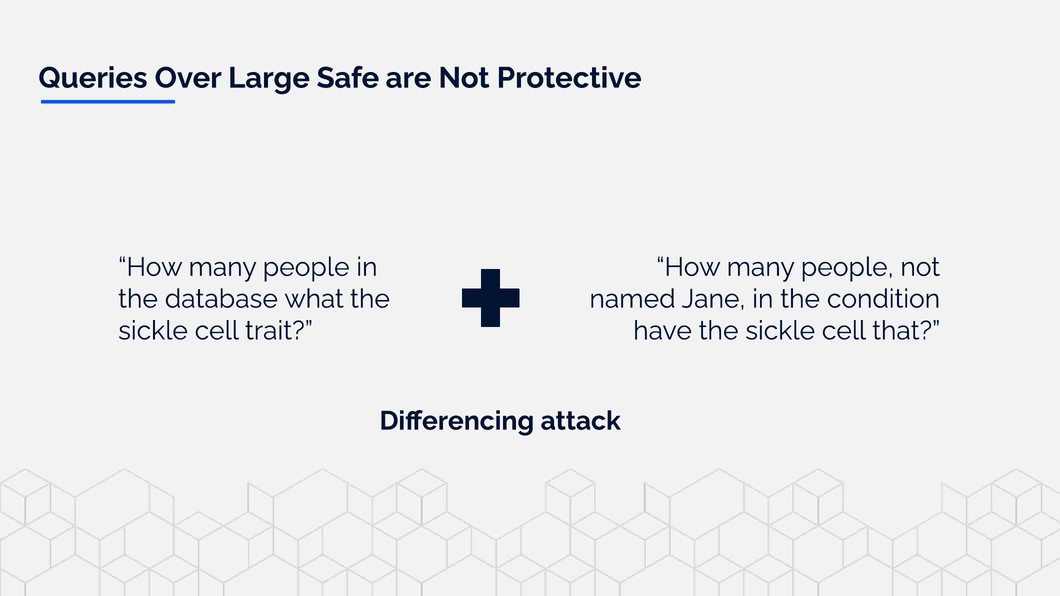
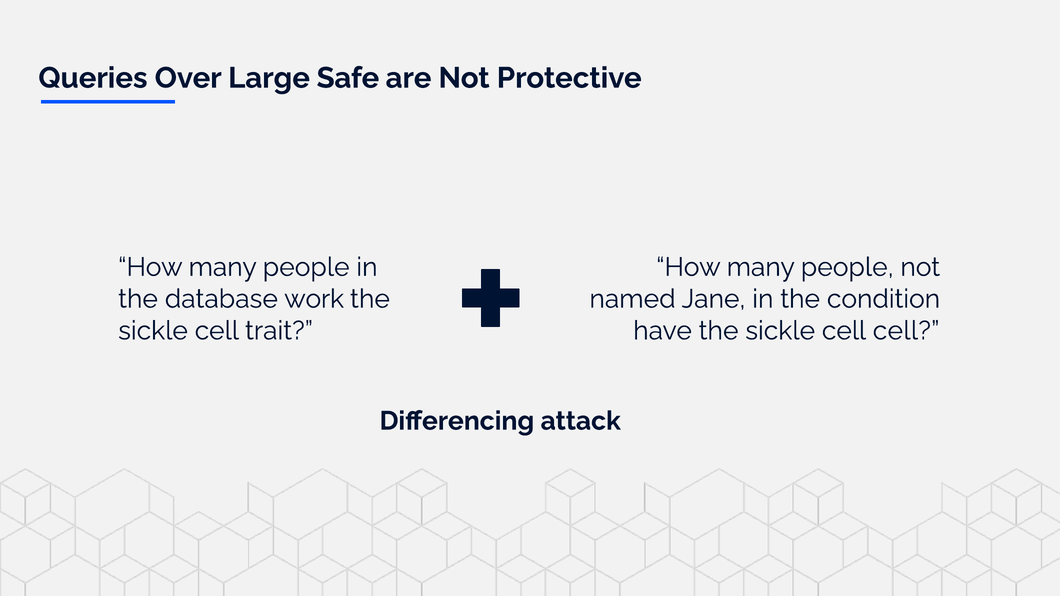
what: what -> work (314, 299)
cell that: that -> cell (906, 331)
